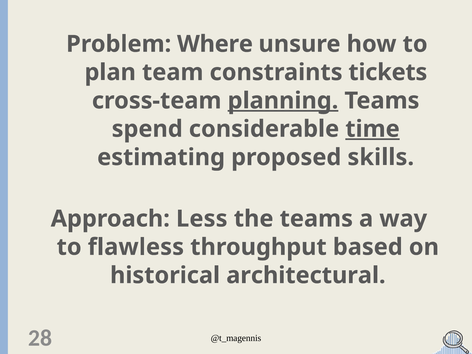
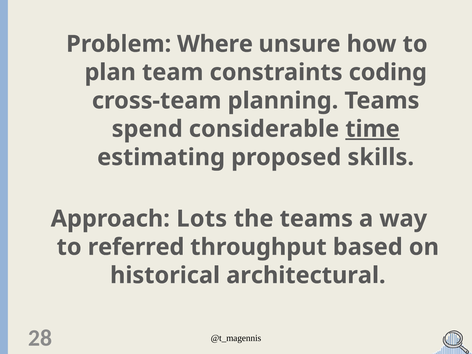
tickets: tickets -> coding (388, 72)
planning underline: present -> none (283, 101)
Less: Less -> Lots (202, 219)
flawless: flawless -> referred (136, 247)
